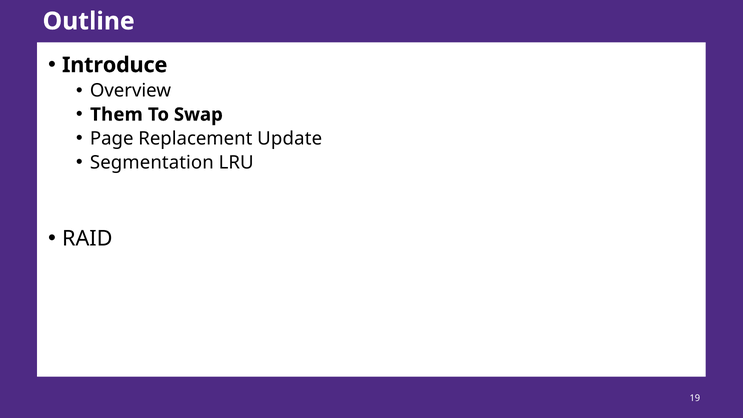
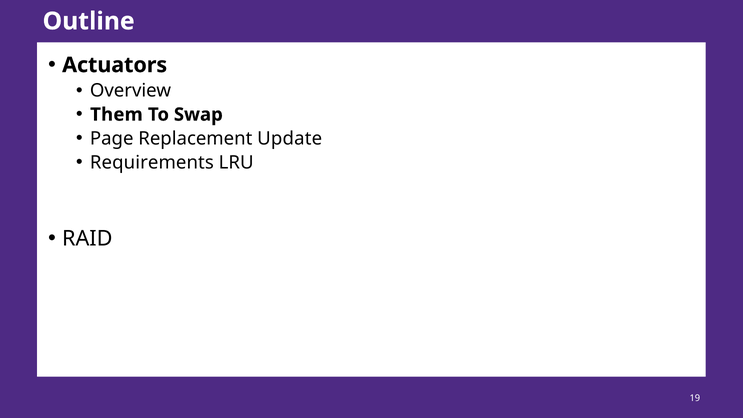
Introduce: Introduce -> Actuators (115, 65)
Segmentation: Segmentation -> Requirements (152, 162)
